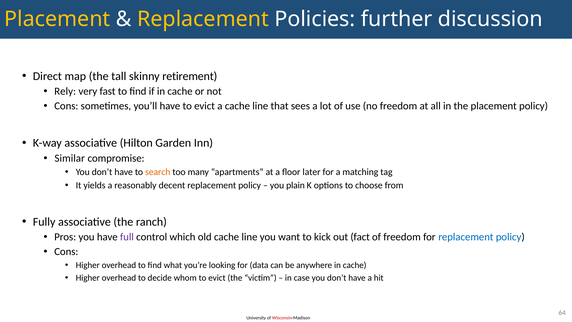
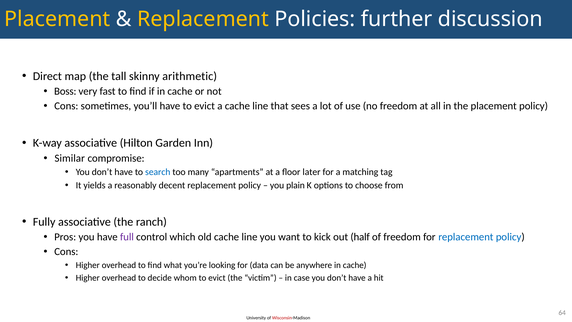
retirement: retirement -> arithmetic (190, 76)
Rely: Rely -> Boss (65, 91)
search colour: orange -> blue (158, 172)
fact: fact -> half (360, 237)
